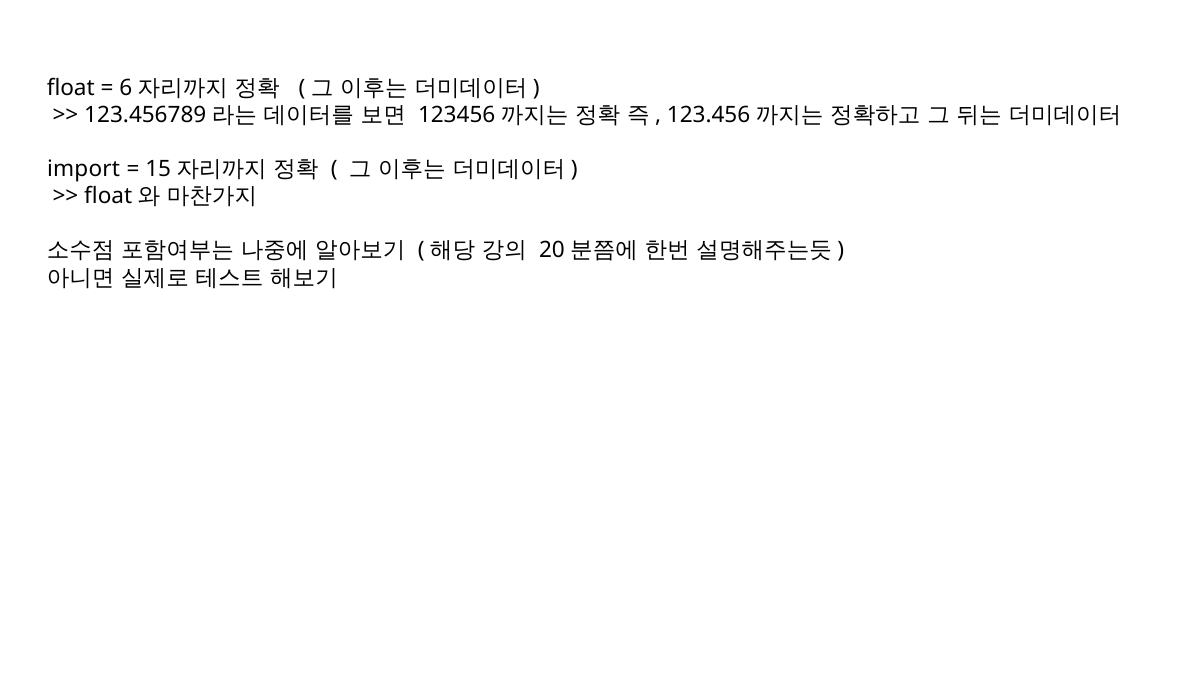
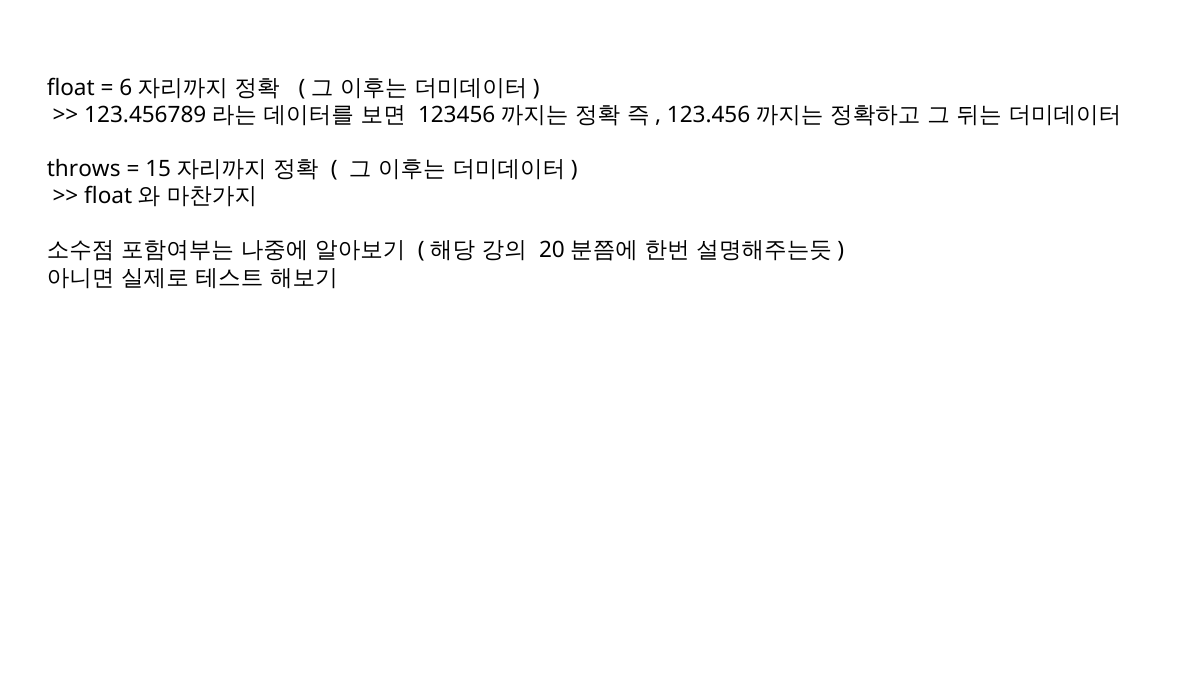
import: import -> throws (84, 169)
